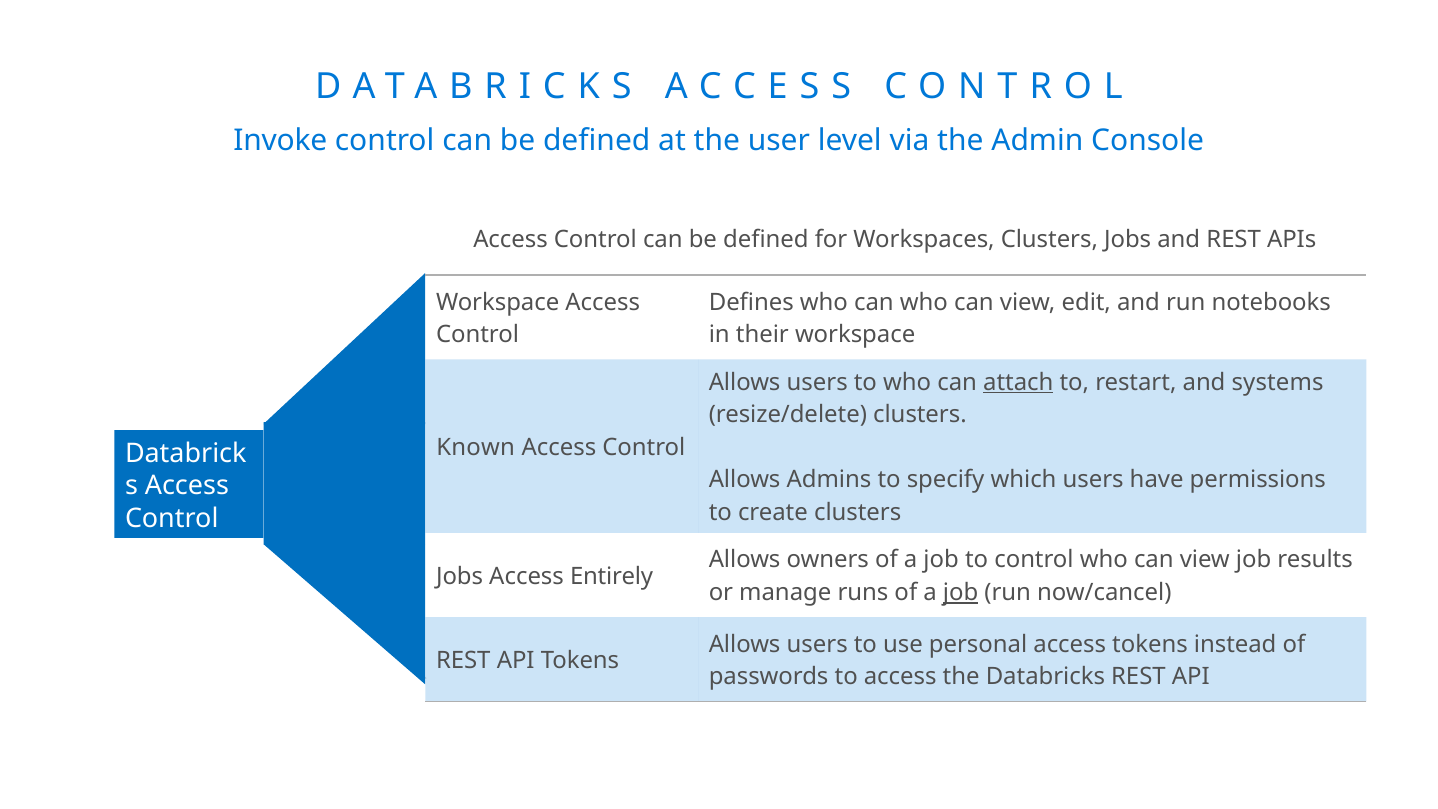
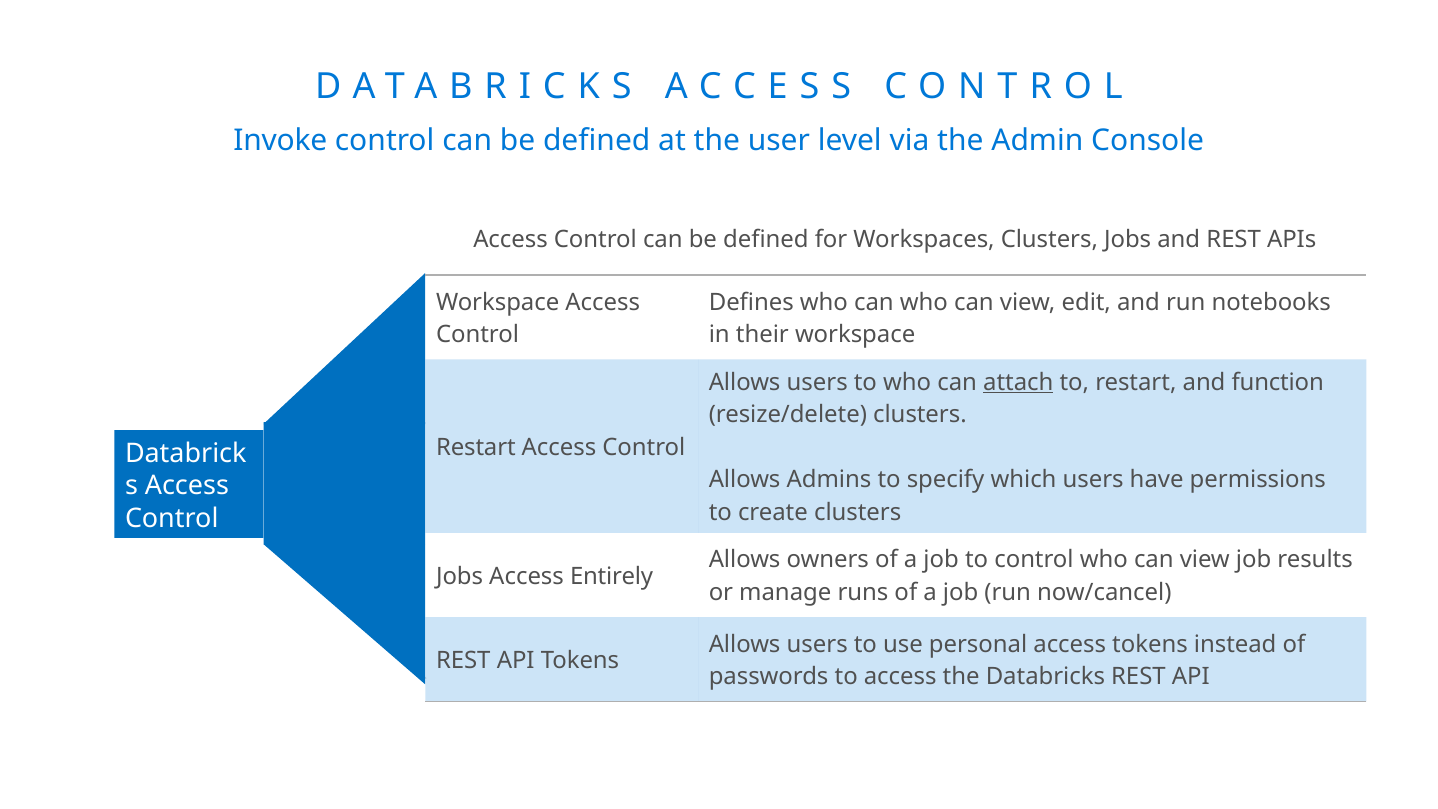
systems: systems -> function (1278, 382)
Known: Known -> Restart (476, 447)
job underline: present -> none (961, 593)
